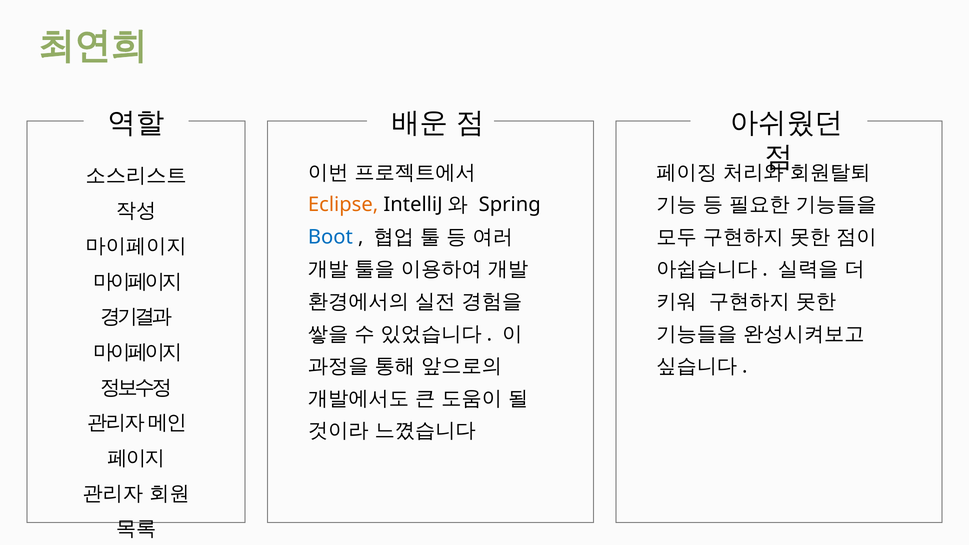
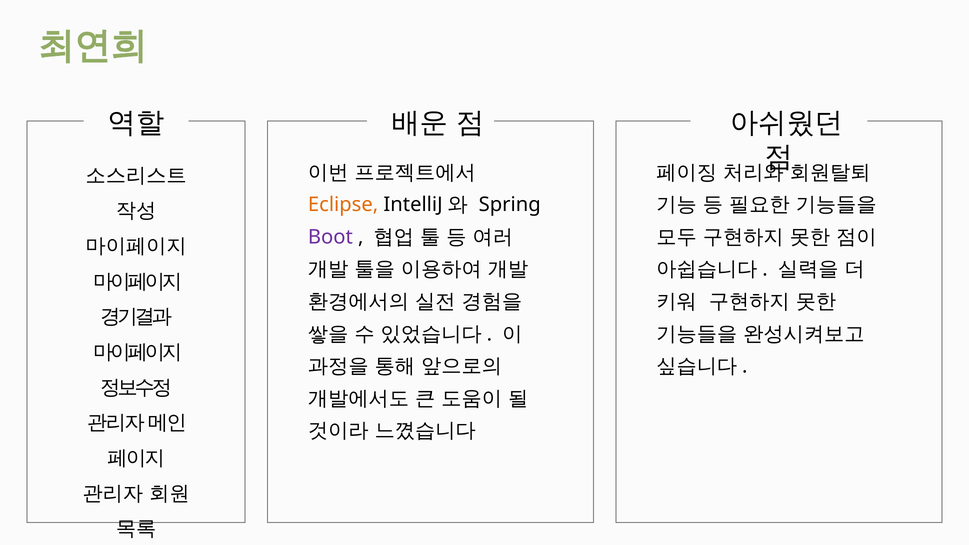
Boot colour: blue -> purple (330, 237)
